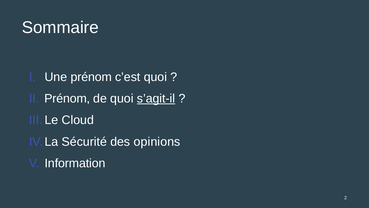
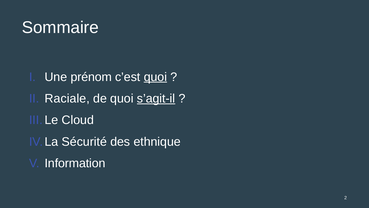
quoi underline: none -> present (155, 77)
Prénom: Prénom -> Raciale (67, 98)
opinions: opinions -> ethnique (157, 141)
